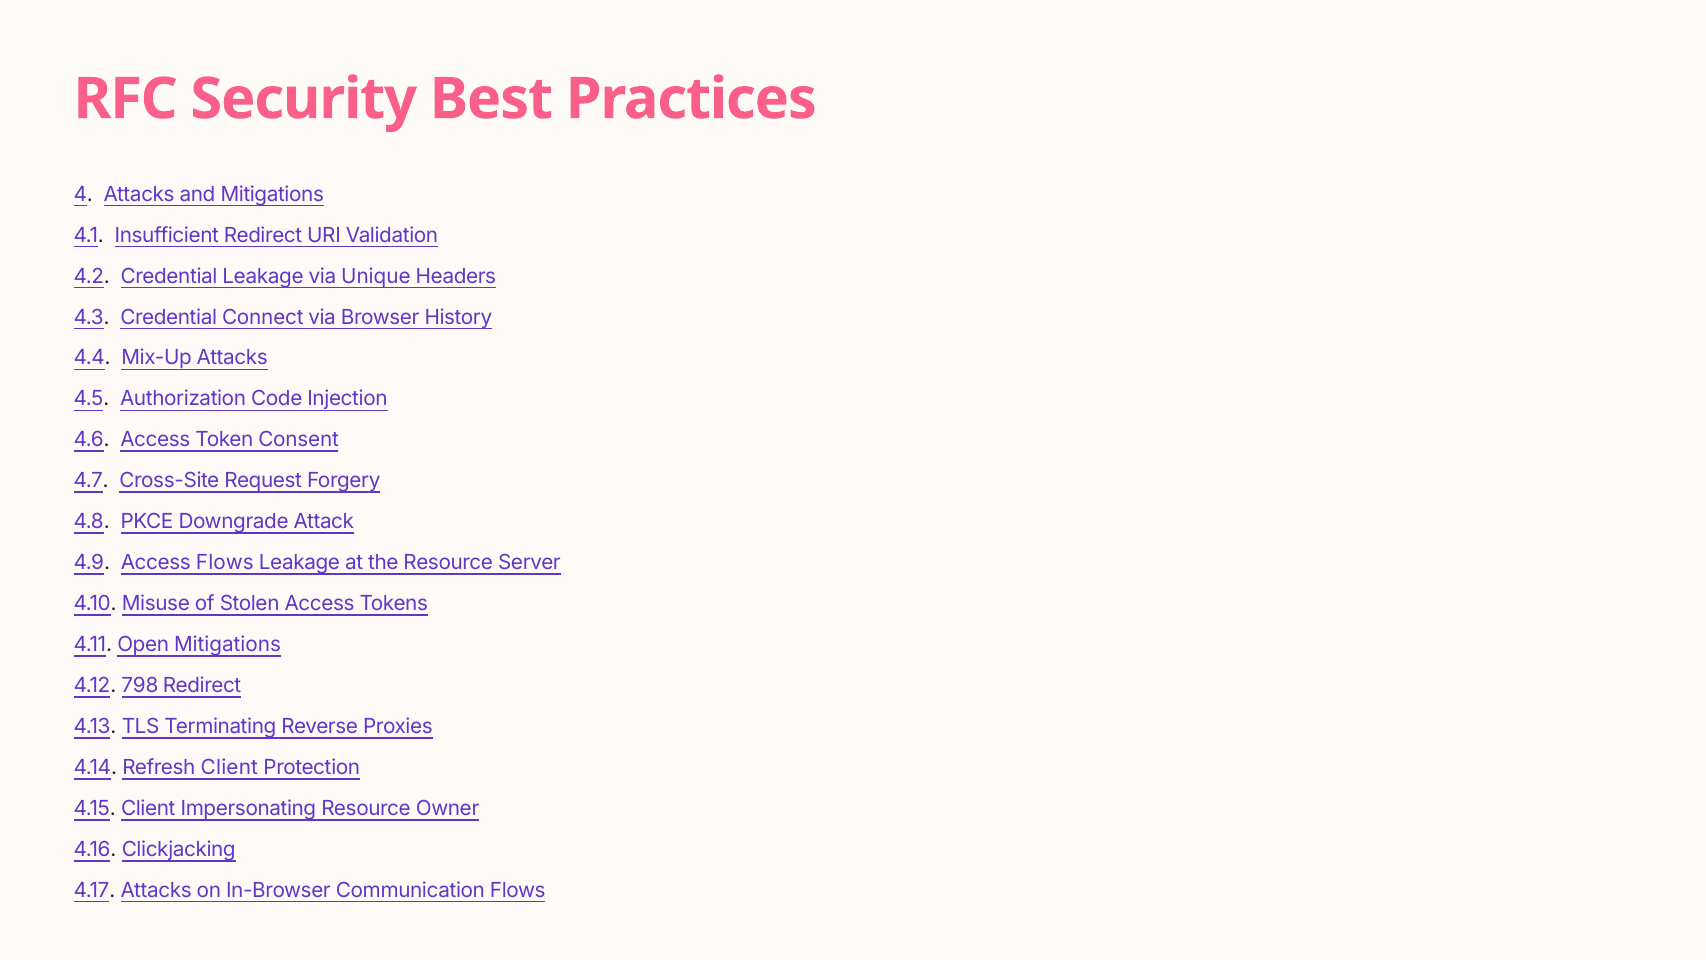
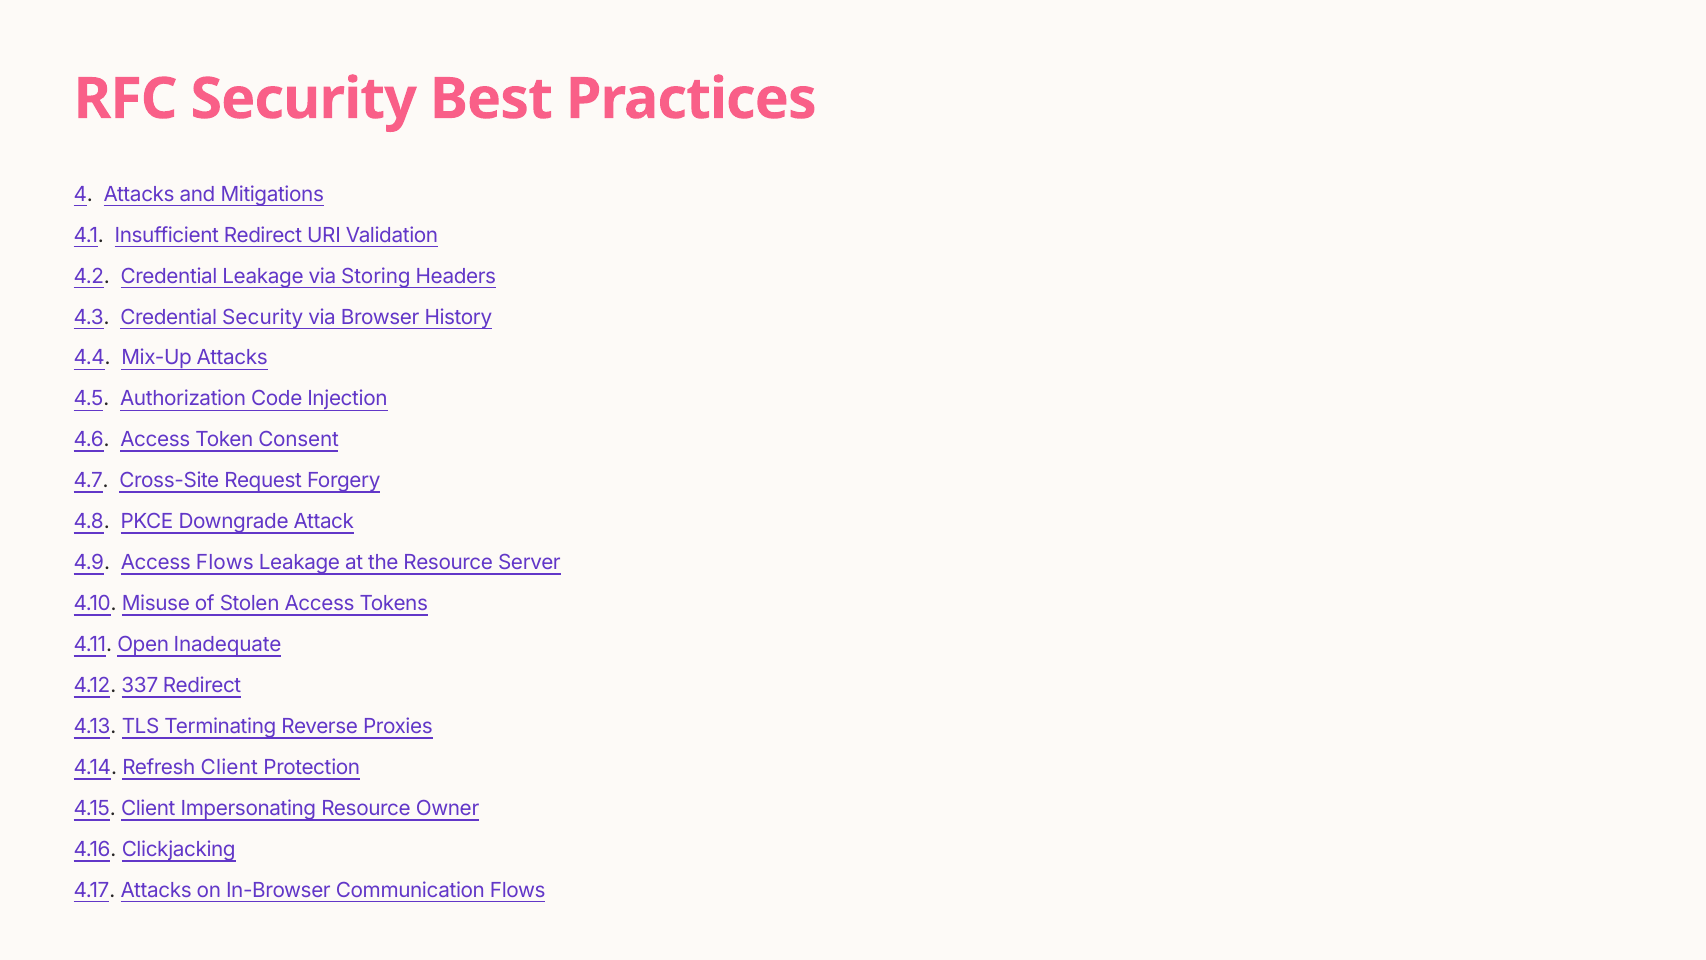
Unique: Unique -> Storing (376, 276)
Credential Connect: Connect -> Security (263, 317)
Open Mitigations: Mitigations -> Inadequate (228, 645)
798: 798 -> 337 (140, 686)
